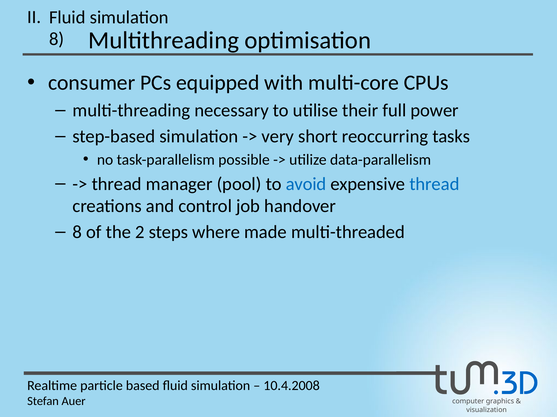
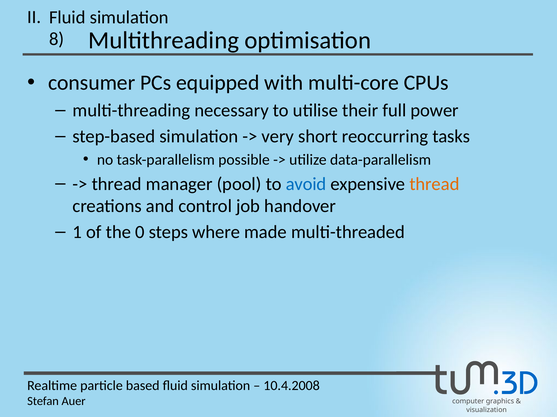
thread colour: blue -> orange (434, 184)
8: 8 -> 1 (77, 232)
2: 2 -> 0 (140, 232)
